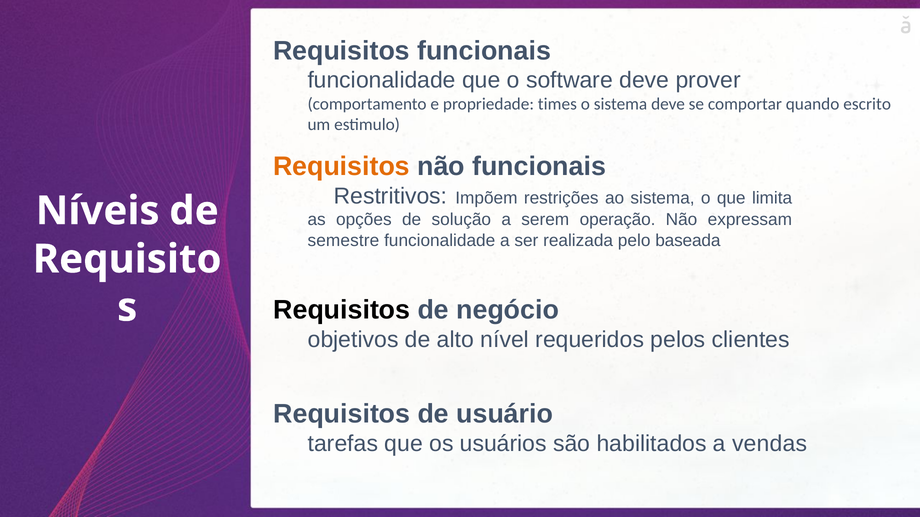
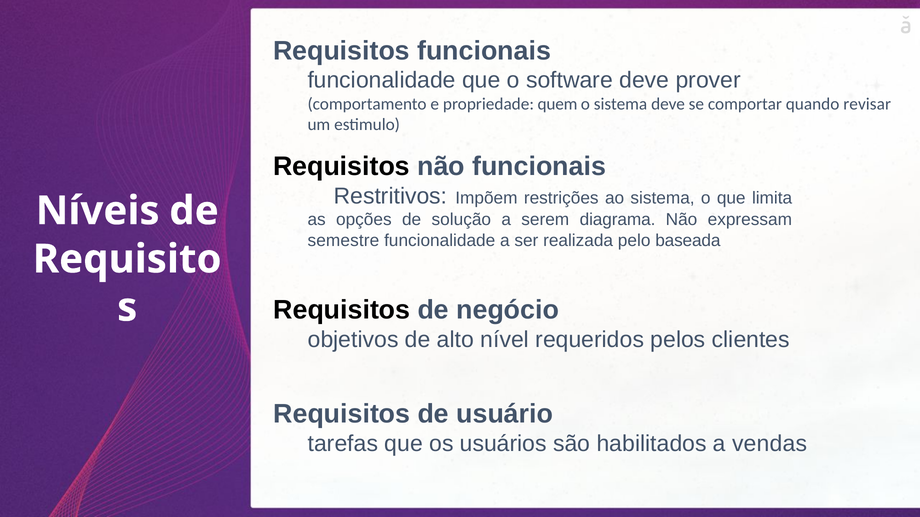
times: times -> quem (557, 104)
escrito: escrito -> revisar (867, 104)
Requisitos colour: orange -> black (341, 167)
operação: operação -> diagrama (618, 220)
